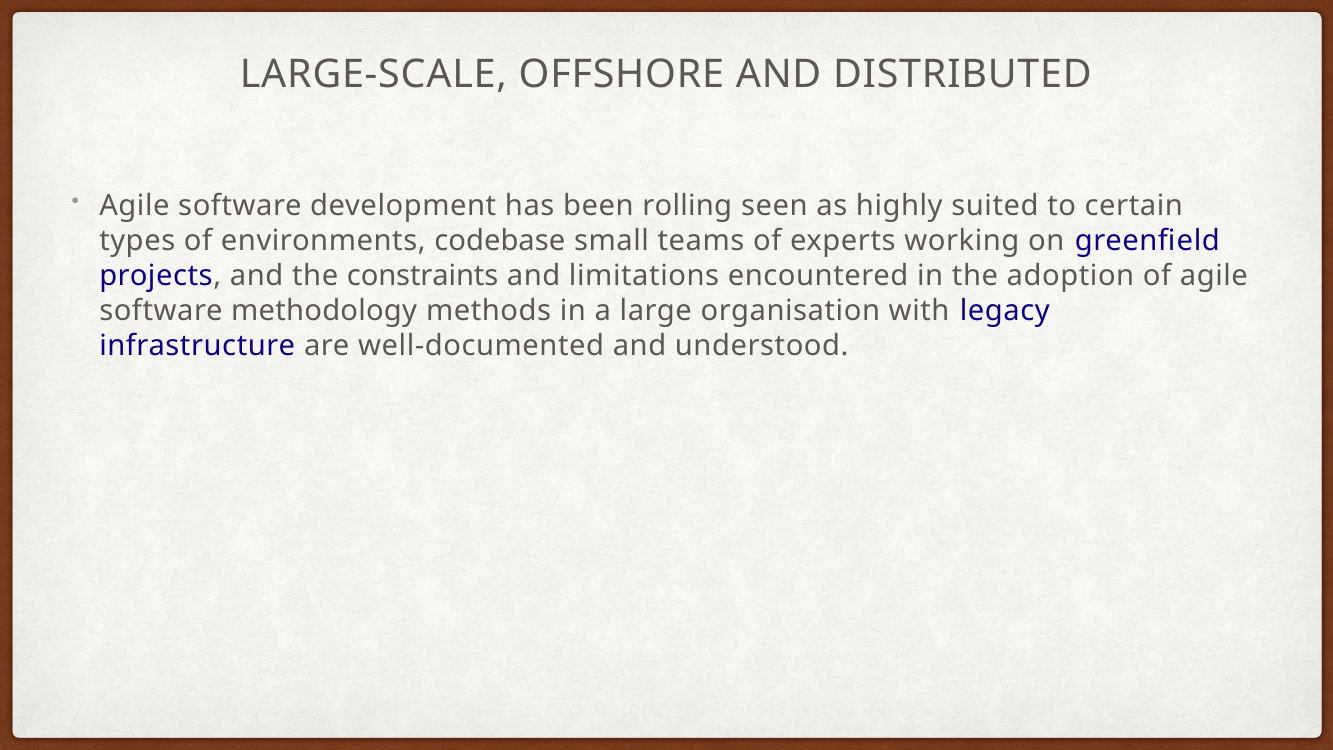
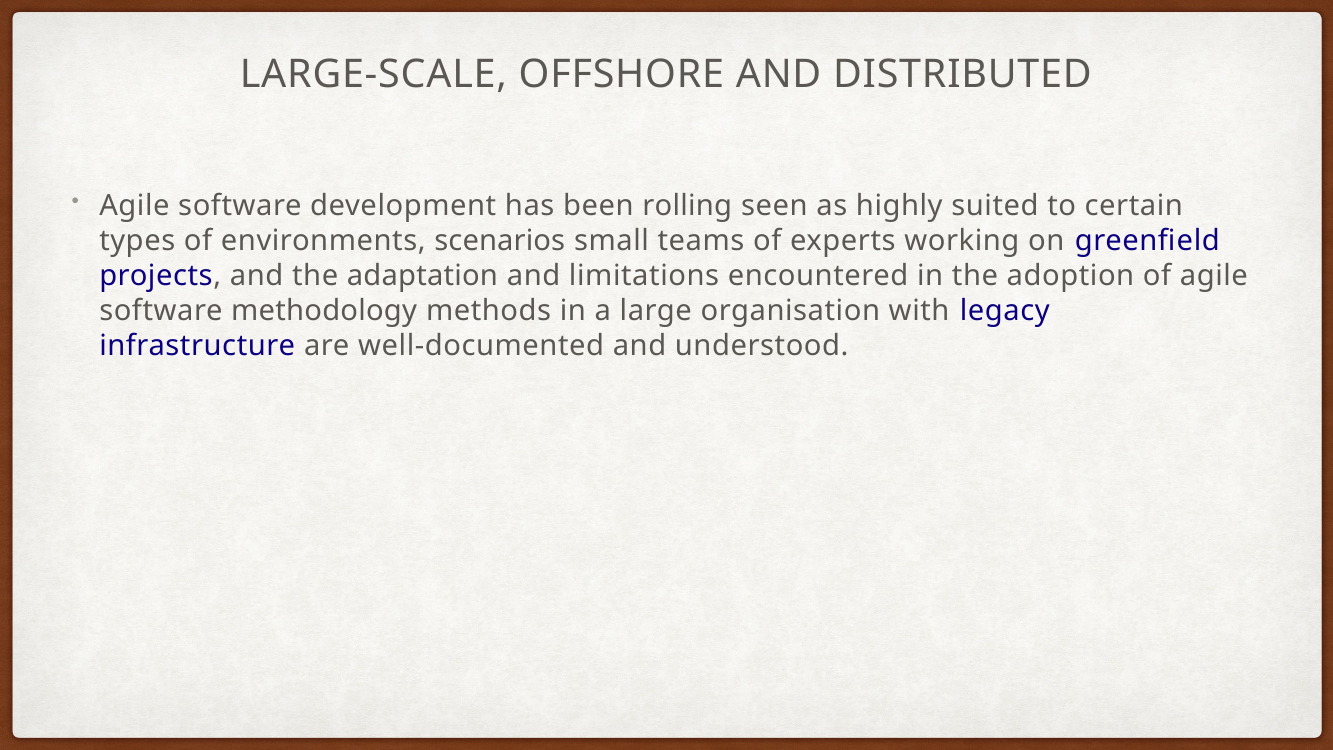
codebase: codebase -> scenarios (500, 241)
constraints: constraints -> adaptation (422, 276)
